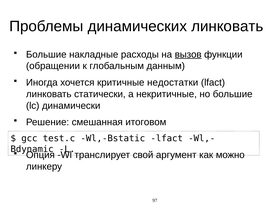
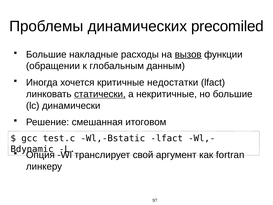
динамических линковать: линковать -> precomiled (227, 26)
статически underline: none -> present (100, 94)
можно: можно -> fortran (230, 155)
